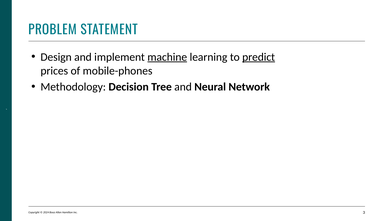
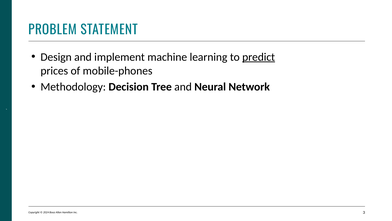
machine underline: present -> none (167, 57)
